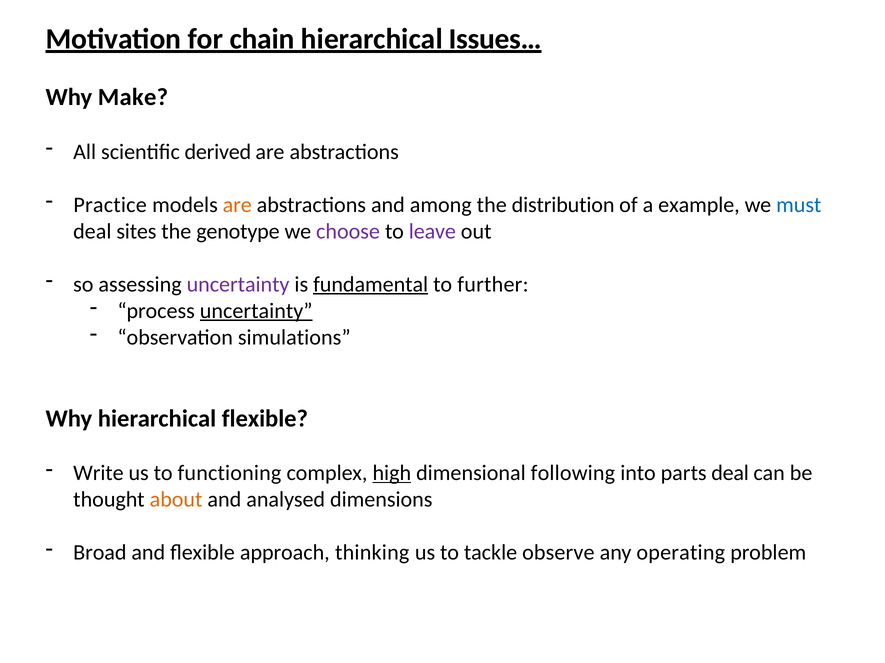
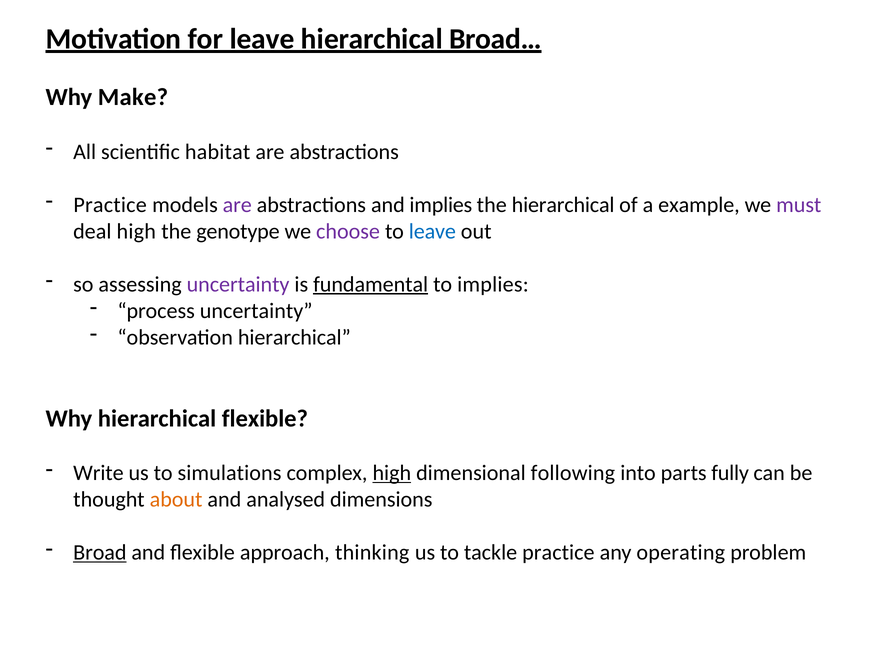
for chain: chain -> leave (262, 39)
Issues…: Issues… -> Broad… (495, 39)
derived: derived -> habitat (218, 152)
are colour: orange -> purple (237, 205)
and among: among -> implies (441, 205)
the distribution: distribution -> hierarchical (563, 205)
must colour: blue -> purple (799, 205)
deal sites: sites -> high (136, 232)
leave colour: purple -> blue (432, 232)
to further: further -> implies (493, 285)
uncertainty underline: present -> none (256, 311)
observation simulations: simulations -> hierarchical (294, 338)
functioning: functioning -> simulations (230, 473)
parts deal: deal -> fully (730, 473)
Broad underline: none -> present (100, 553)
tackle observe: observe -> practice (558, 553)
